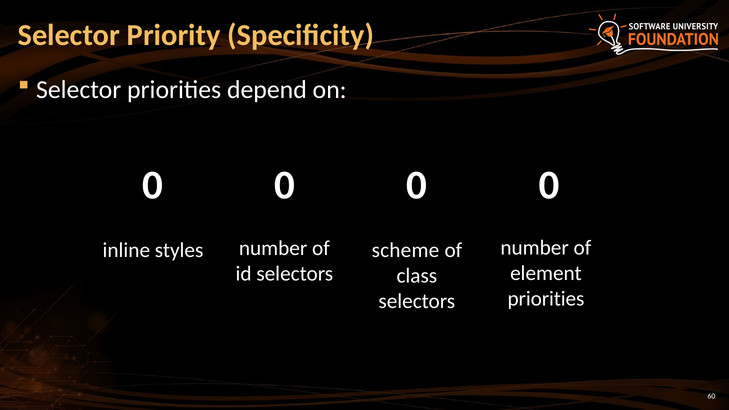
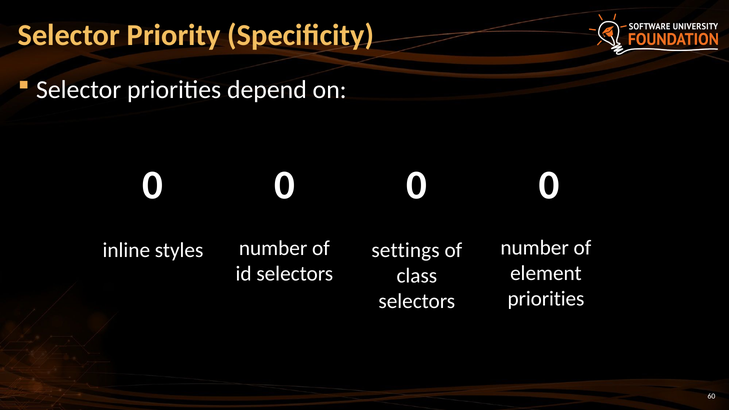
scheme: scheme -> settings (406, 250)
